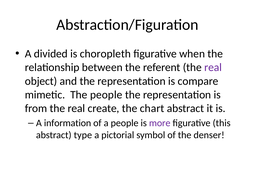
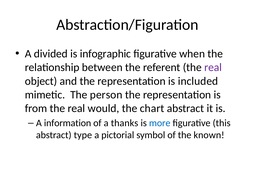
choropleth: choropleth -> infographic (105, 54)
compare: compare -> included (198, 81)
The people: people -> person (106, 94)
create: create -> would (103, 108)
a people: people -> thanks (125, 123)
more colour: purple -> blue (160, 123)
denser: denser -> known (209, 134)
